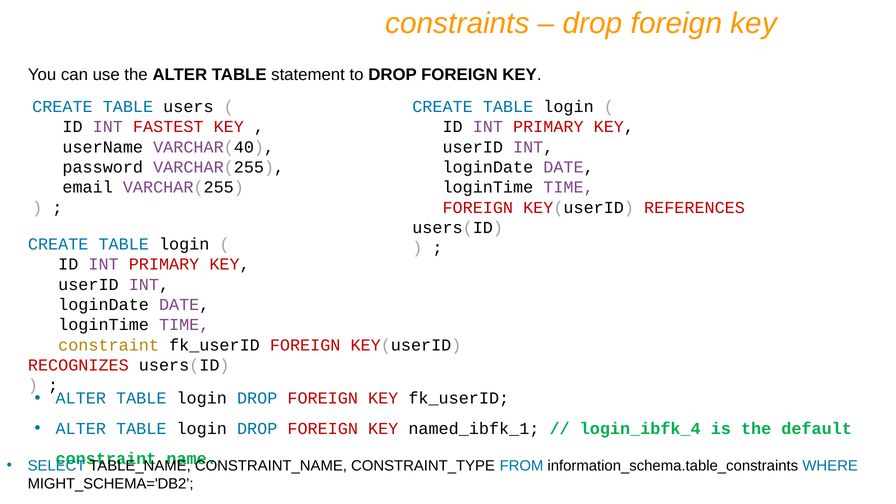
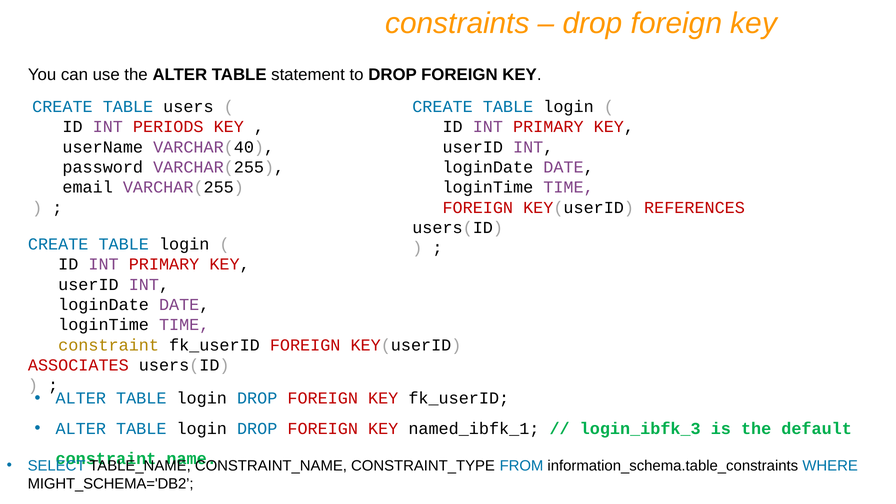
FASTEST: FASTEST -> PERIODS (168, 127)
RECOGNIZES: RECOGNIZES -> ASSOCIATES (78, 365)
login_ibfk_4: login_ibfk_4 -> login_ibfk_3 (640, 429)
